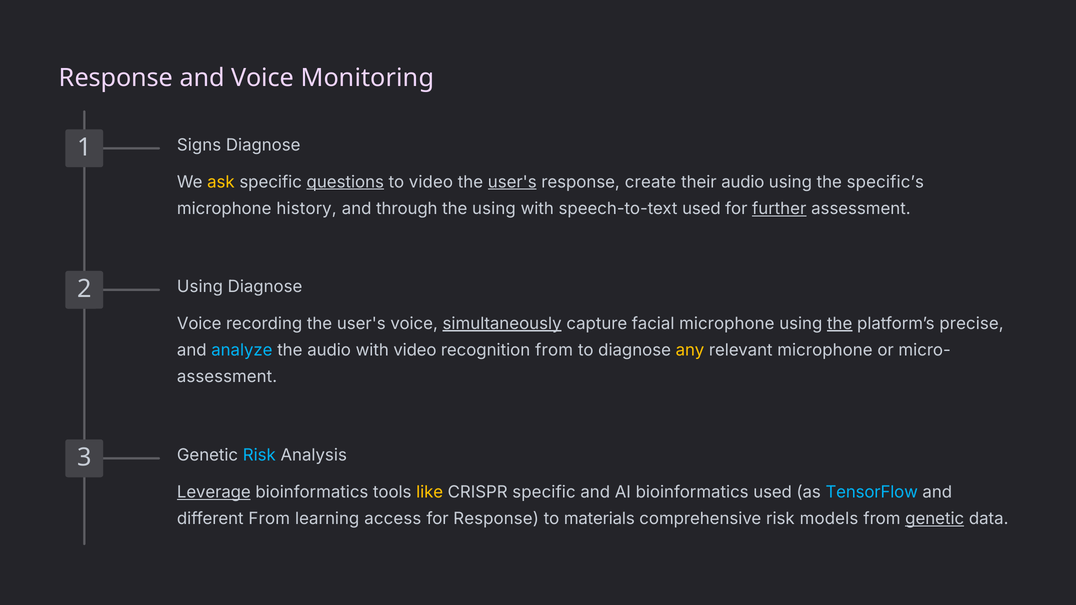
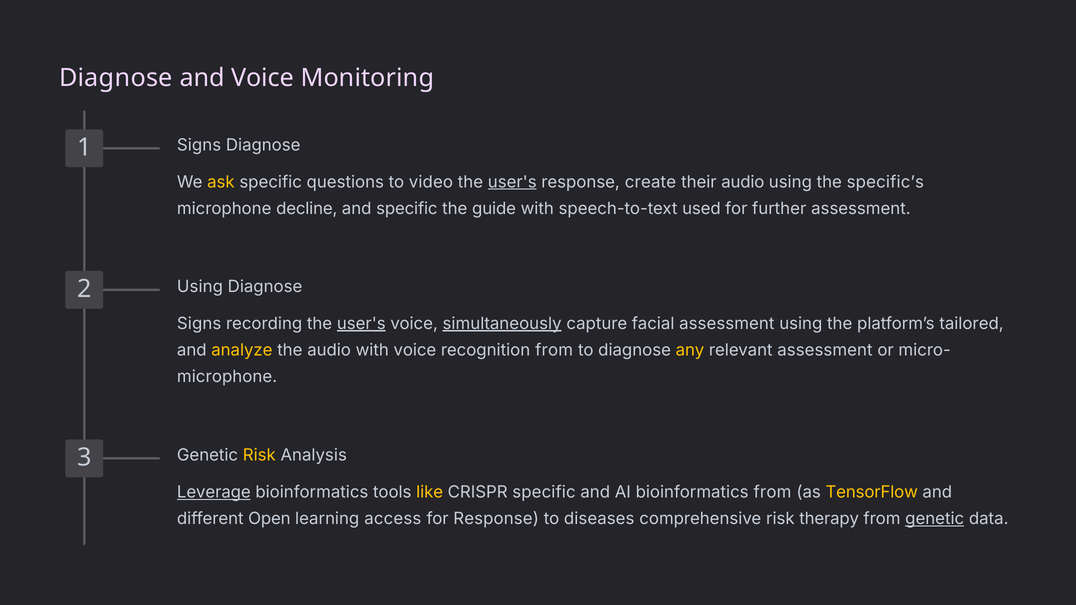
Response: Response -> Diagnose (116, 78)
questions underline: present -> none (345, 182)
history: history -> decline (307, 209)
and through: through -> specific (407, 209)
the using: using -> guide (494, 209)
further underline: present -> none (779, 209)
Voice: Voice -> Signs (199, 324)
user's underline: none -> present (361, 324)
facial microphone: microphone -> assessment (727, 324)
the underline: present -> none (840, 324)
precise: precise -> tailored (972, 324)
analyze colour: light blue -> yellow (242, 350)
with video: video -> voice (415, 350)
relevant microphone: microphone -> assessment (825, 350)
assessment: assessment -> microphone (227, 377)
Risk colour: light blue -> yellow (259, 455)
bioinformatics used: used -> from (772, 492)
TensorFlow colour: light blue -> yellow (872, 492)
different From: From -> Open (269, 519)
materials: materials -> diseases (599, 519)
models: models -> therapy (829, 519)
